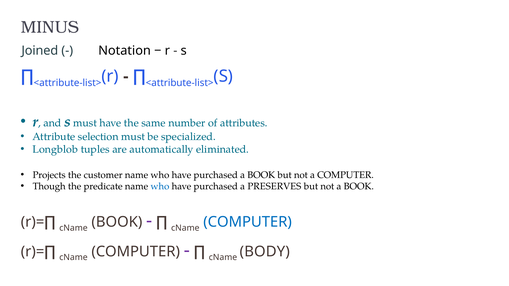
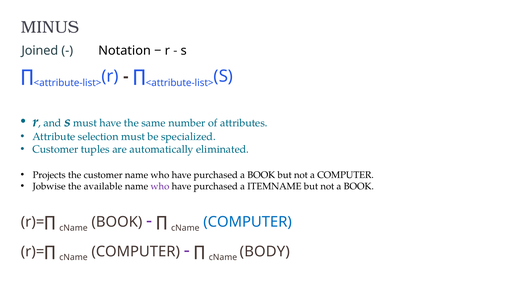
Longblob: Longblob -> Customer (55, 149)
Though: Though -> Jobwise (49, 187)
predicate: predicate -> available (103, 187)
who colour: blue -> purple (160, 187)
PRESERVES: PRESERVES -> ITEMNAME (274, 187)
